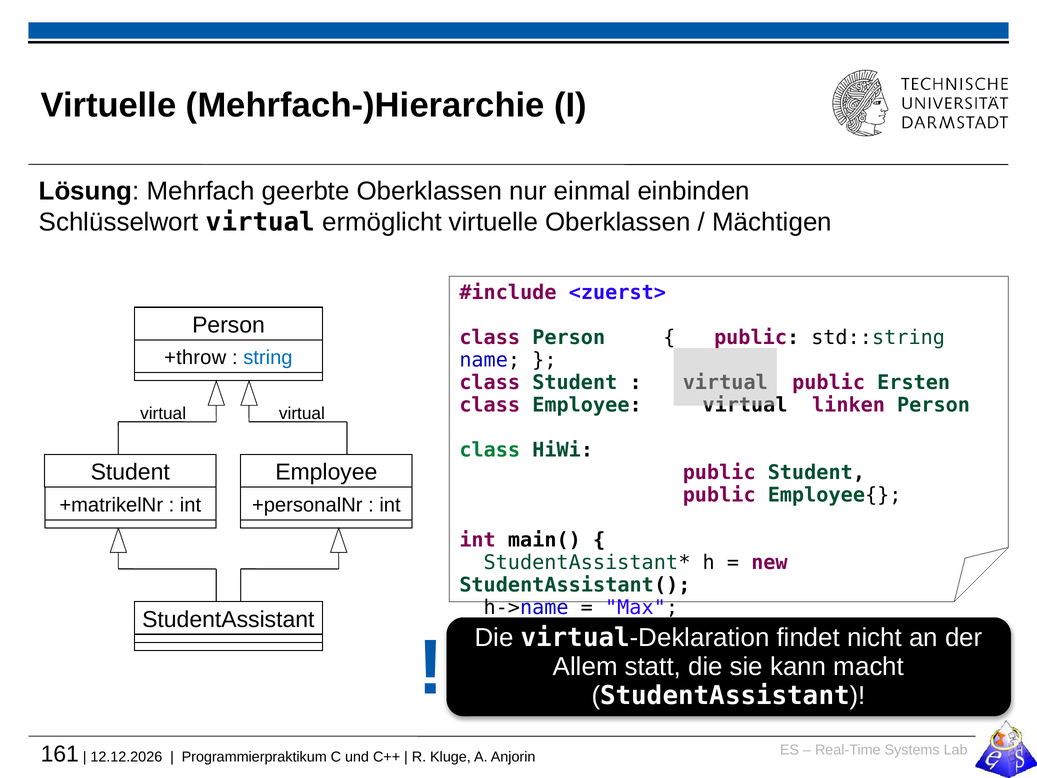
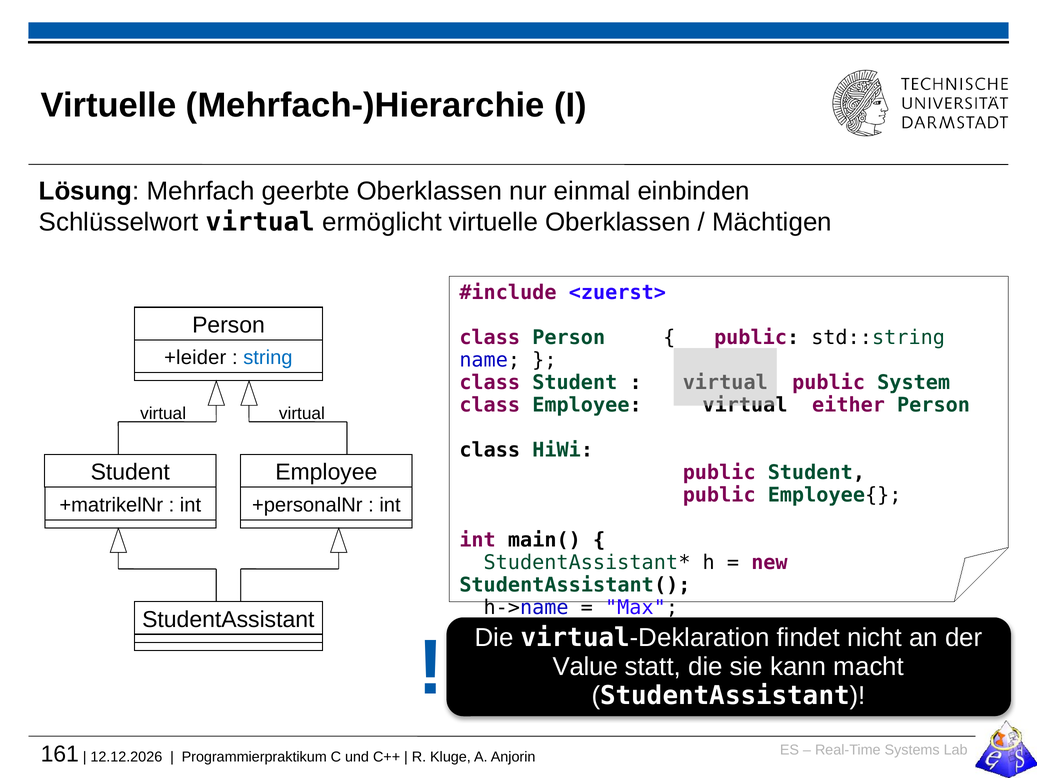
+throw: +throw -> +leider (195, 358)
Ersten: Ersten -> System (914, 383)
linken: linken -> either (849, 405)
class colour: green -> black (490, 450)
Allem: Allem -> Value (585, 667)
